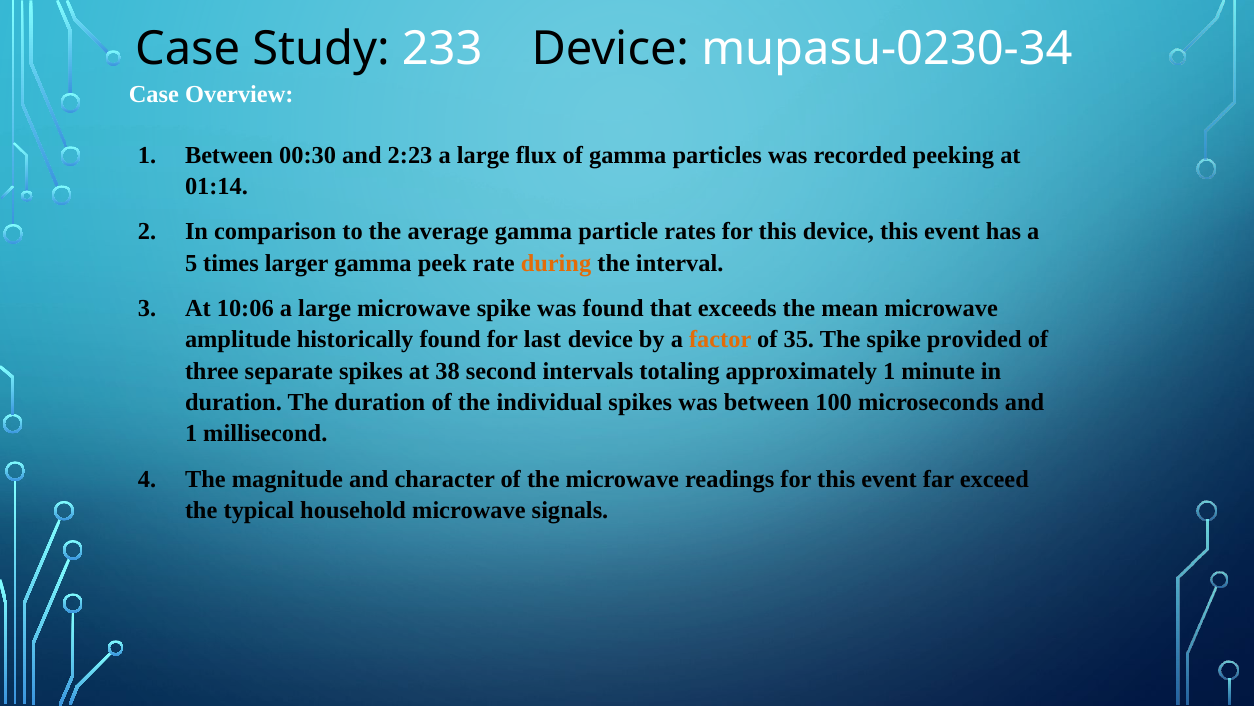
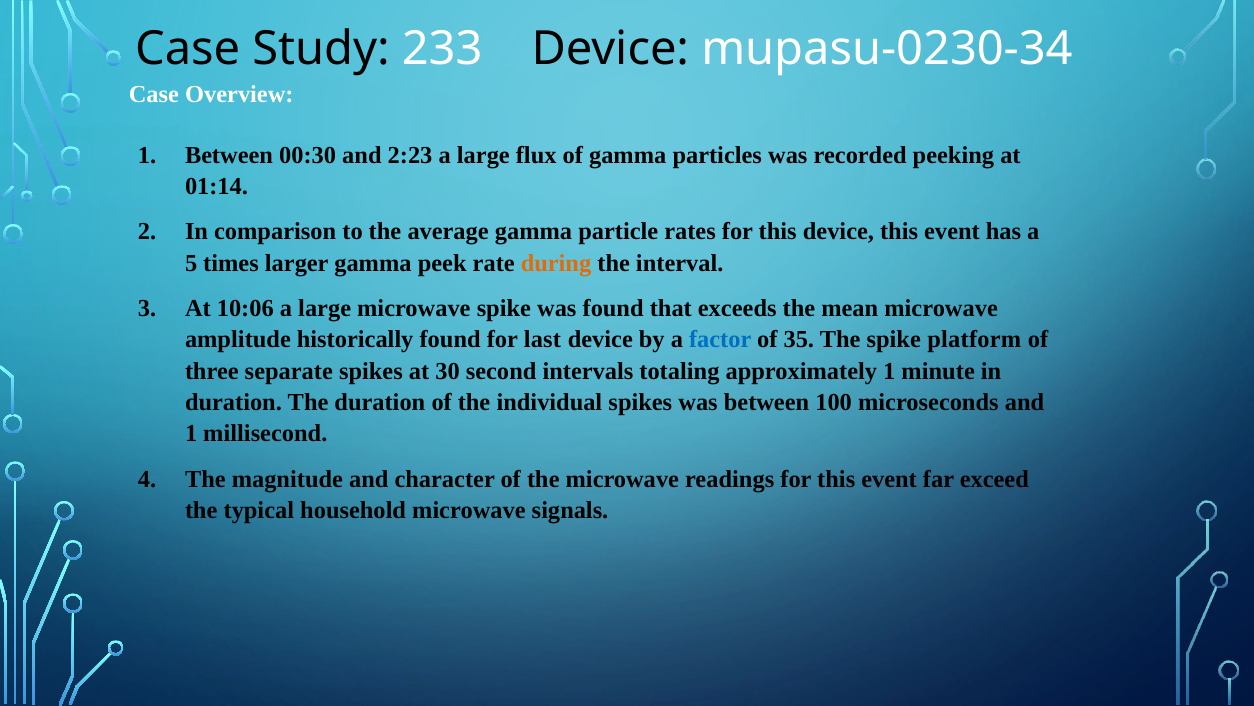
factor colour: orange -> blue (720, 339)
provided: provided -> platform (974, 339)
38: 38 -> 30 (448, 371)
